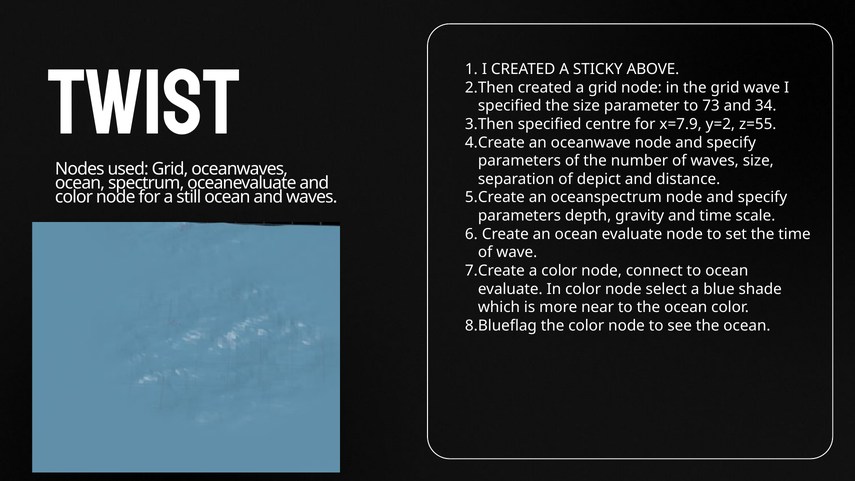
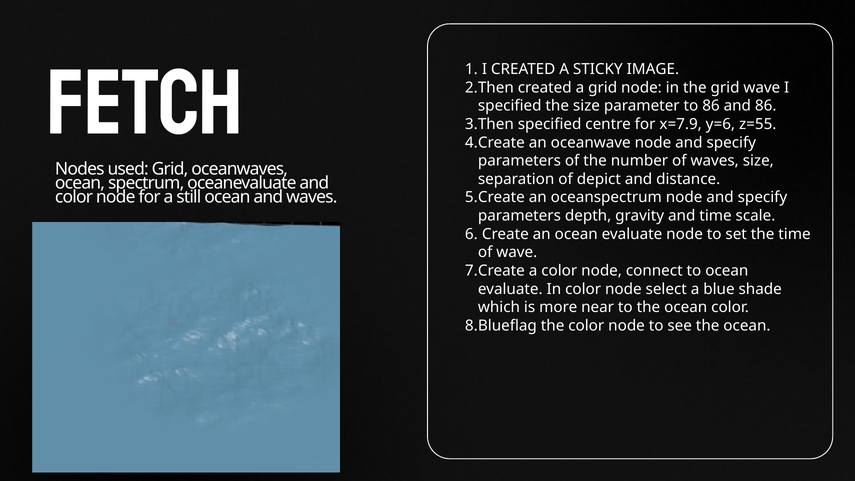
TWIST: TWIST -> FETCH (145, 103)
ABOVE: ABOVE -> IMAGE (653, 69)
to 73: 73 -> 86 (711, 106)
and 34: 34 -> 86 (766, 106)
y=2: y=2 -> y=6 (720, 124)
